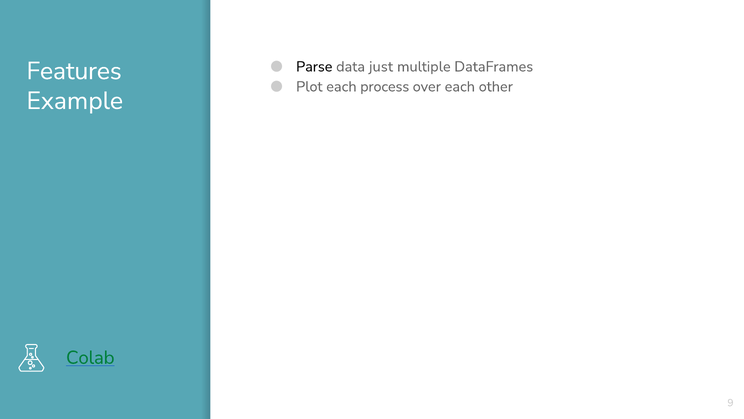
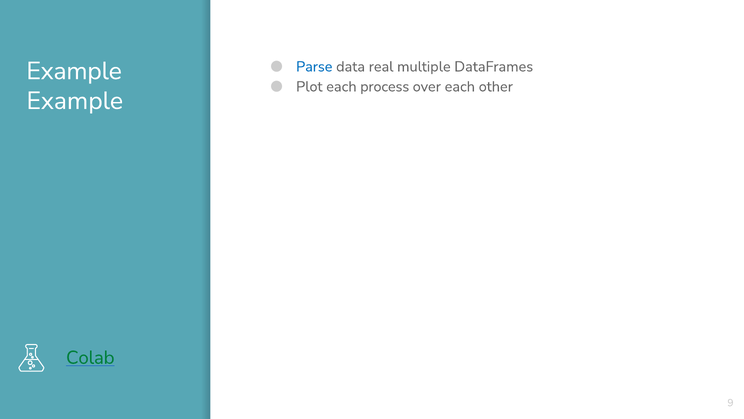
Parse colour: black -> blue (314, 67)
just: just -> real (381, 67)
Features: Features -> Example (74, 71)
